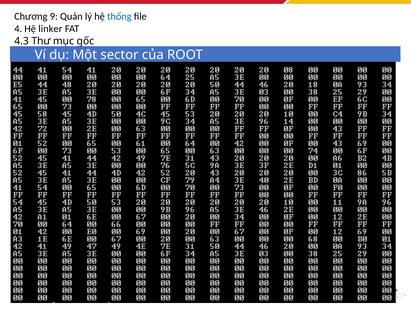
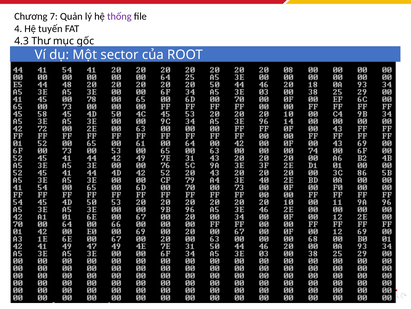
9: 9 -> 7 (54, 16)
thống colour: blue -> purple (119, 16)
linker: linker -> tuyến (50, 29)
